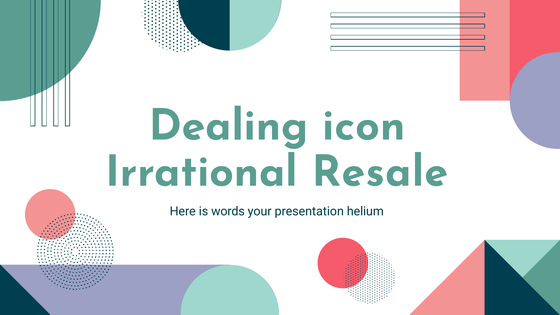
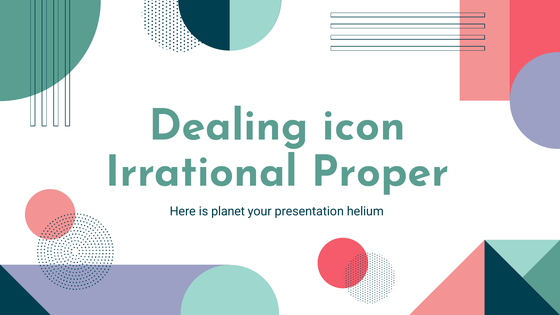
Resale: Resale -> Proper (380, 172)
words: words -> planet (228, 211)
